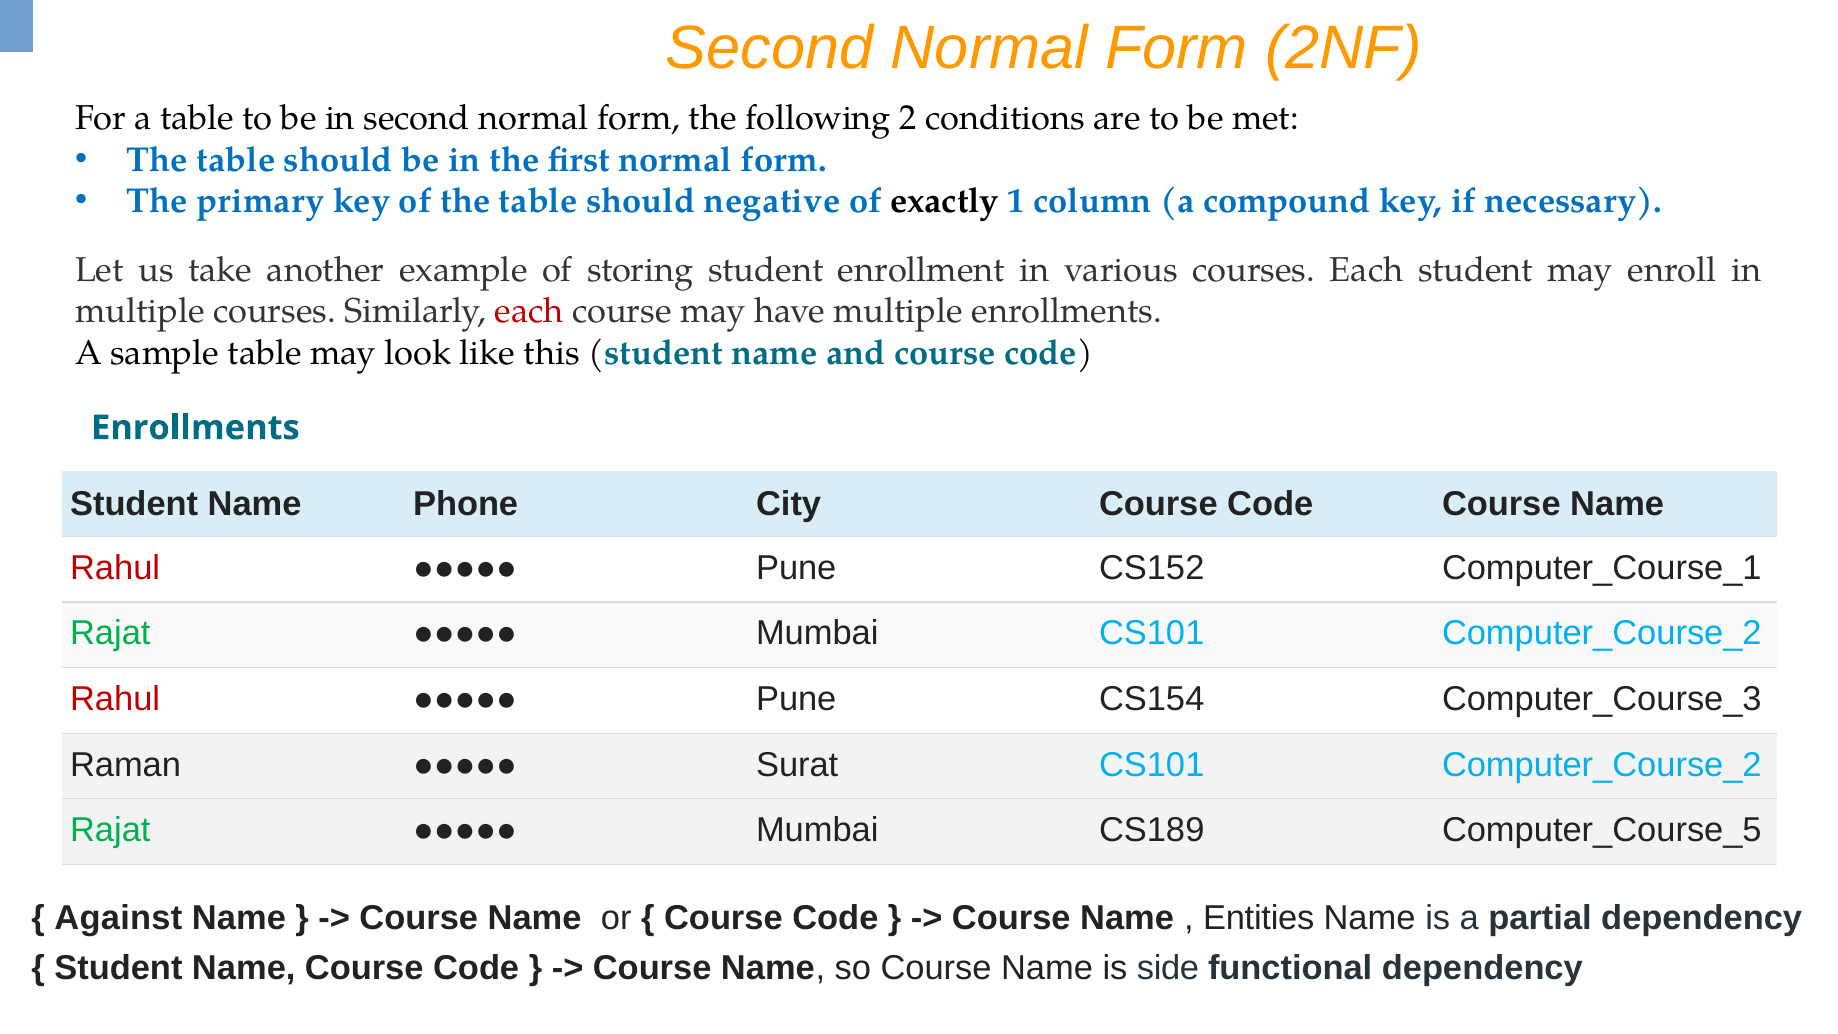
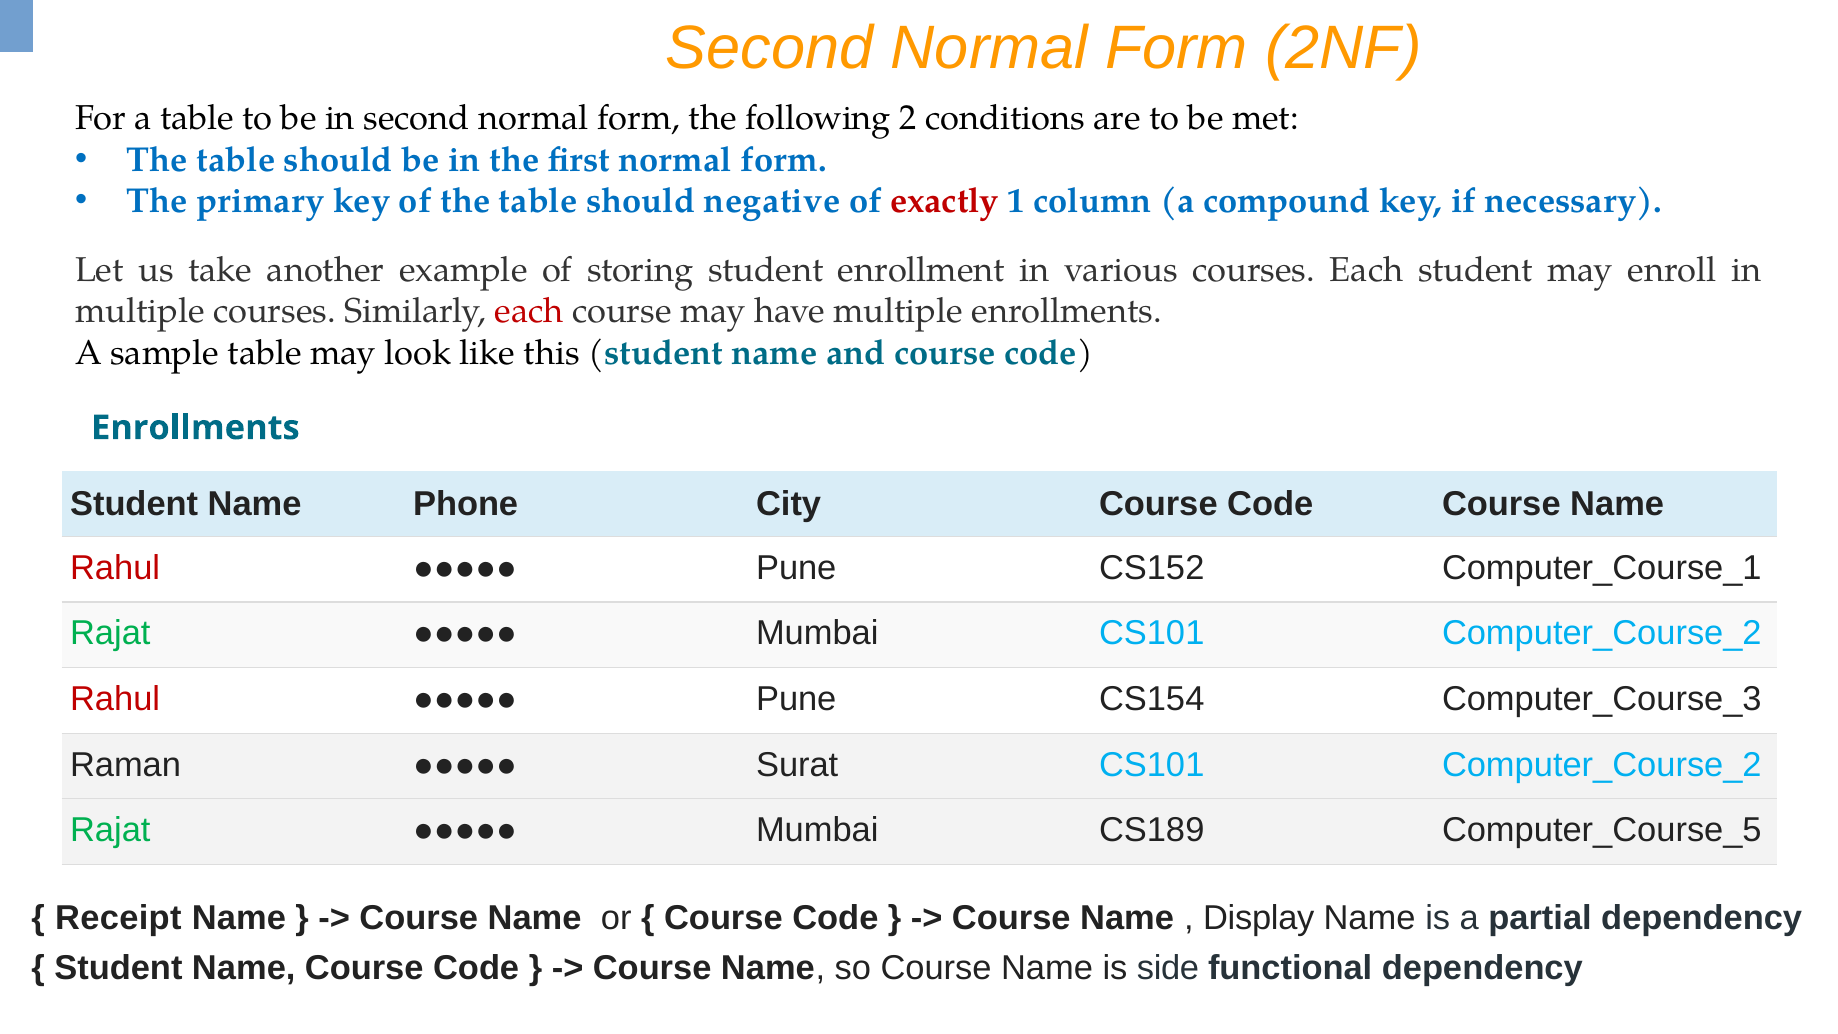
exactly colour: black -> red (945, 201)
Against: Against -> Receipt (118, 918)
Entities: Entities -> Display (1259, 918)
